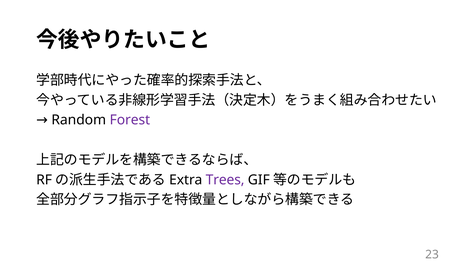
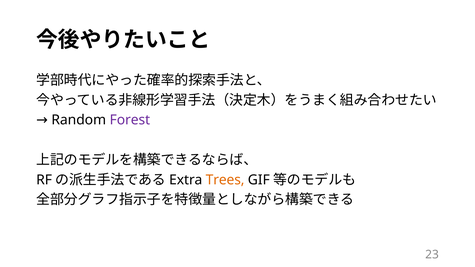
Trees colour: purple -> orange (225, 180)
